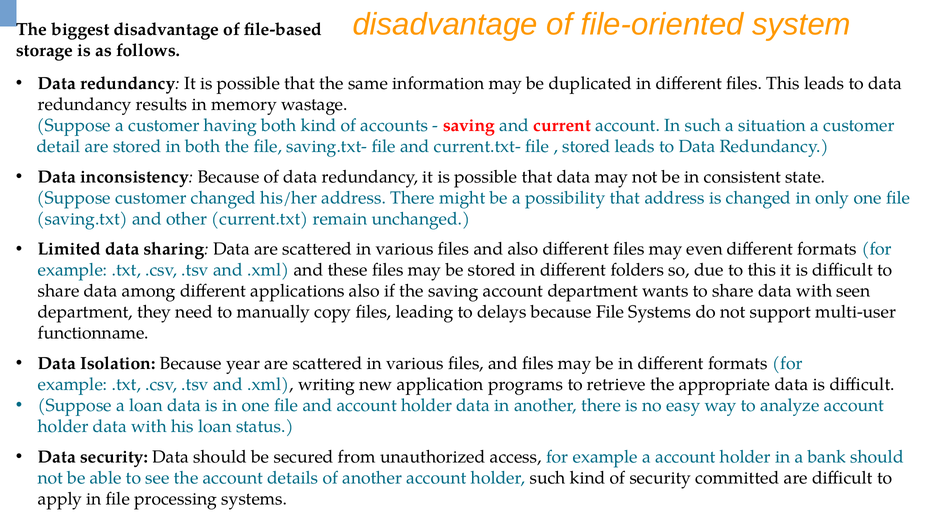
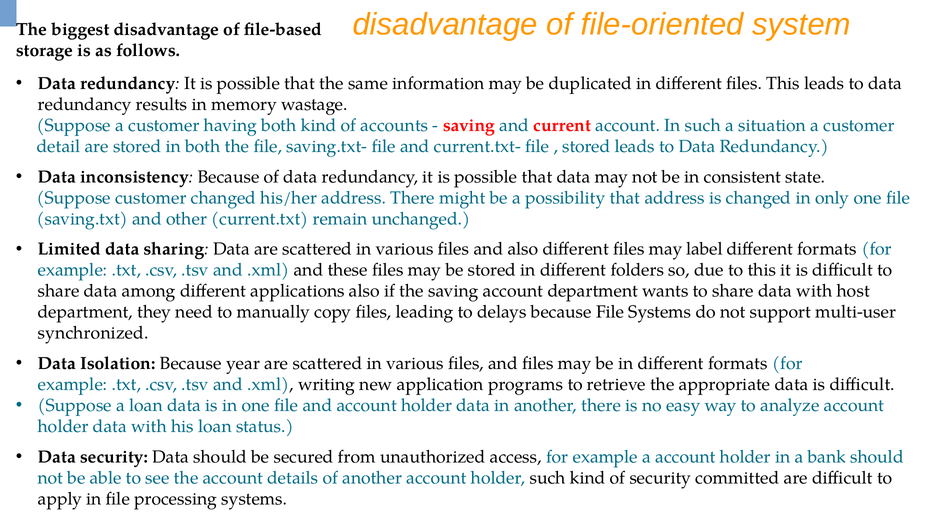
even: even -> label (705, 249)
seen: seen -> host (853, 291)
functionname: functionname -> synchronized (93, 333)
